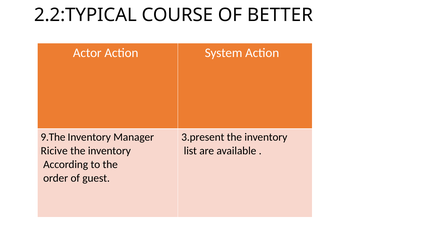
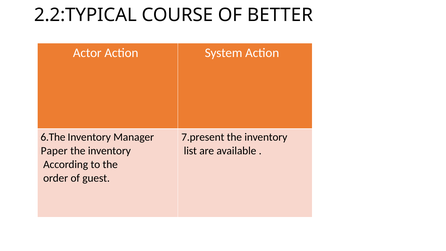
9.The: 9.The -> 6.The (53, 137)
3.present: 3.present -> 7.present (203, 137)
Ricive: Ricive -> Paper (54, 151)
